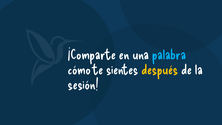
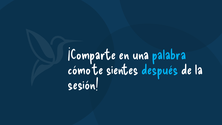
después colour: yellow -> light blue (160, 70)
